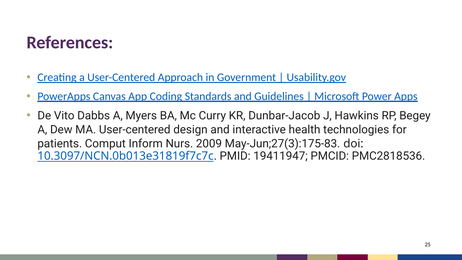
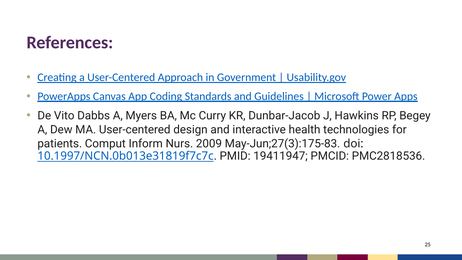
10.3097/NCN.0b013e31819f7c7c: 10.3097/NCN.0b013e31819f7c7c -> 10.1997/NCN.0b013e31819f7c7c (126, 156)
